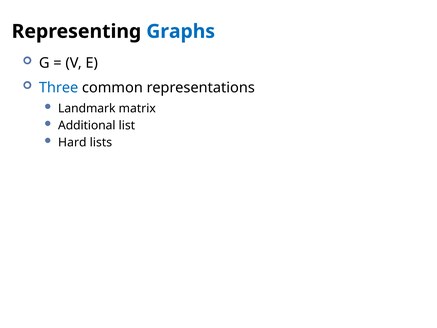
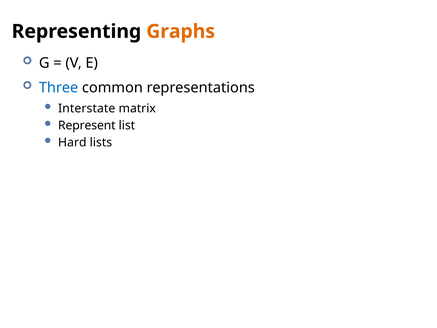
Graphs colour: blue -> orange (181, 31)
Landmark: Landmark -> Interstate (87, 108)
Additional: Additional -> Represent (87, 125)
